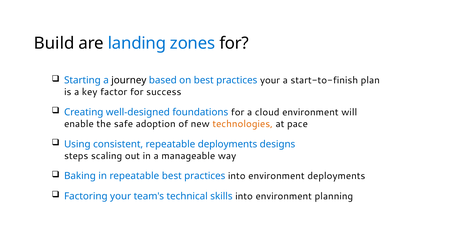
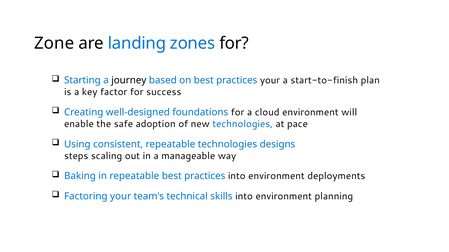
Build: Build -> Zone (54, 43)
technologies colour: orange -> blue (243, 124)
repeatable deployments: deployments -> technologies (227, 144)
